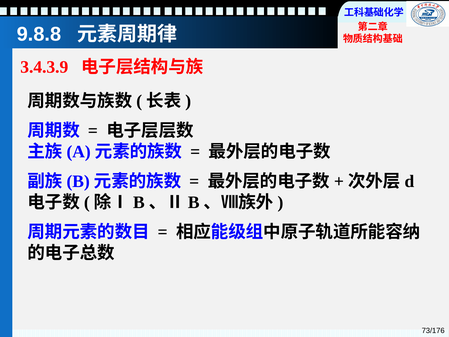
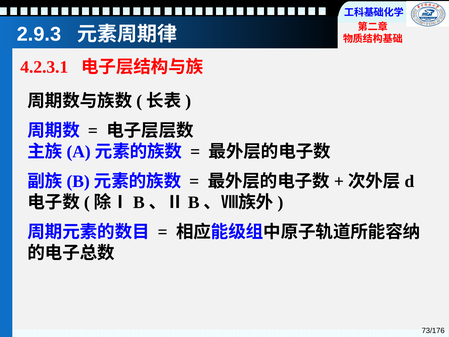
9.8.8: 9.8.8 -> 2.9.3 (39, 34)
3.4.3.9: 3.4.3.9 -> 4.2.3.1 (44, 67)
